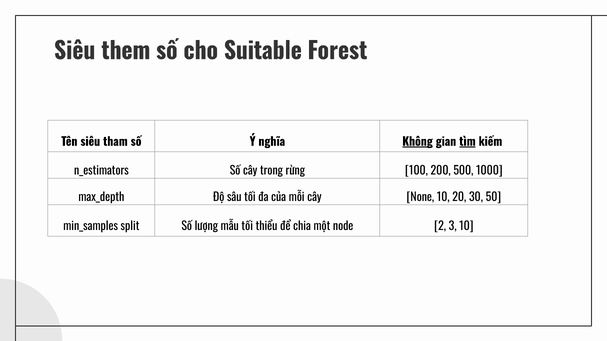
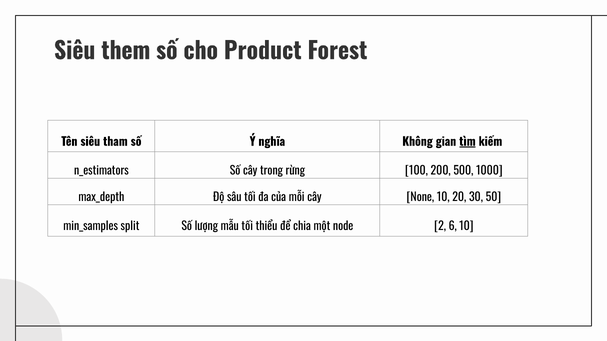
Suitable: Suitable -> Product (263, 51)
Không underline: present -> none (418, 142)
3: 3 -> 6 (453, 227)
